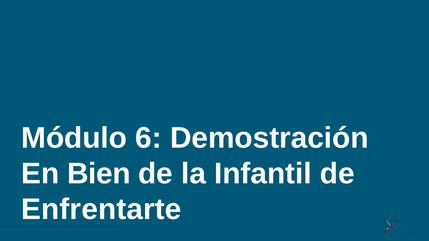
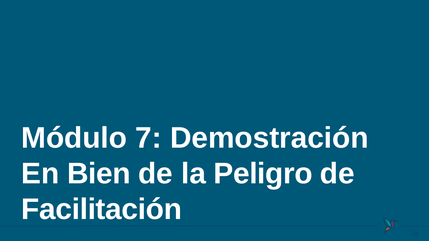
6: 6 -> 7 (149, 138)
Infantil: Infantil -> Peligro (263, 174)
Enfrentarte: Enfrentarte -> Facilitación (102, 210)
